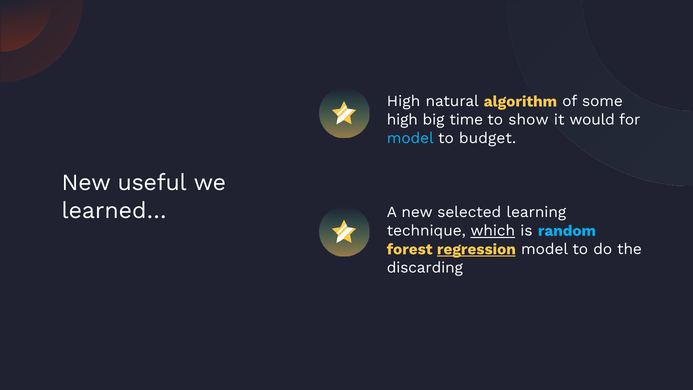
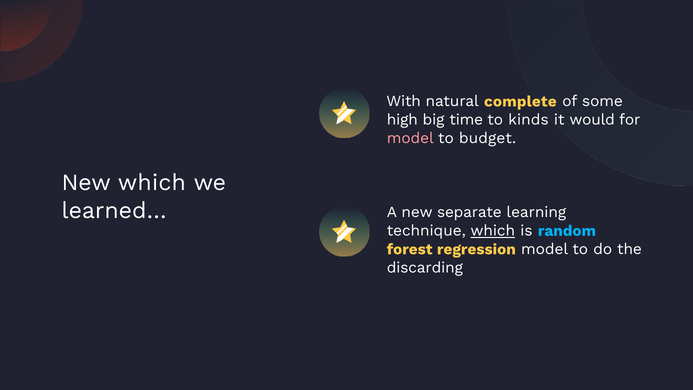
High: High -> With (404, 101)
algorithm: algorithm -> complete (520, 101)
show: show -> kinds (528, 120)
model colour: light blue -> pink (410, 138)
New useful: useful -> which (152, 183)
selected: selected -> separate (469, 212)
regression underline: present -> none (476, 249)
